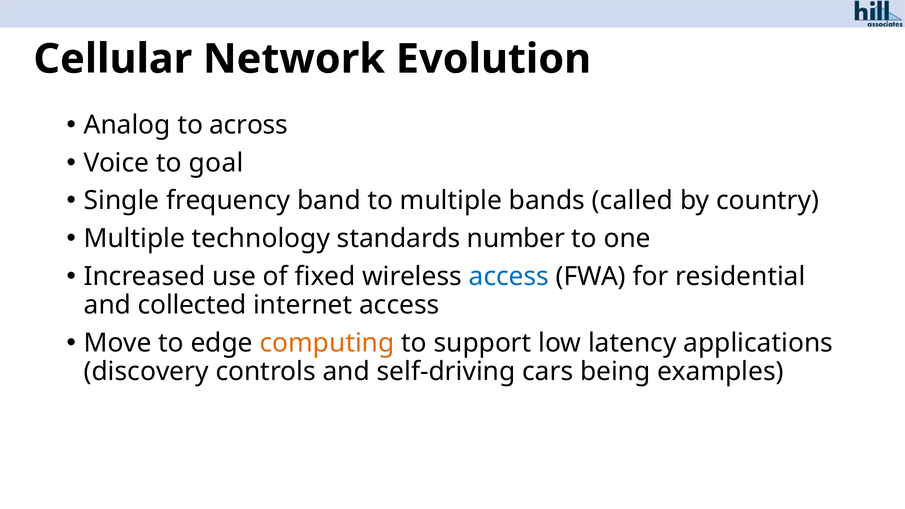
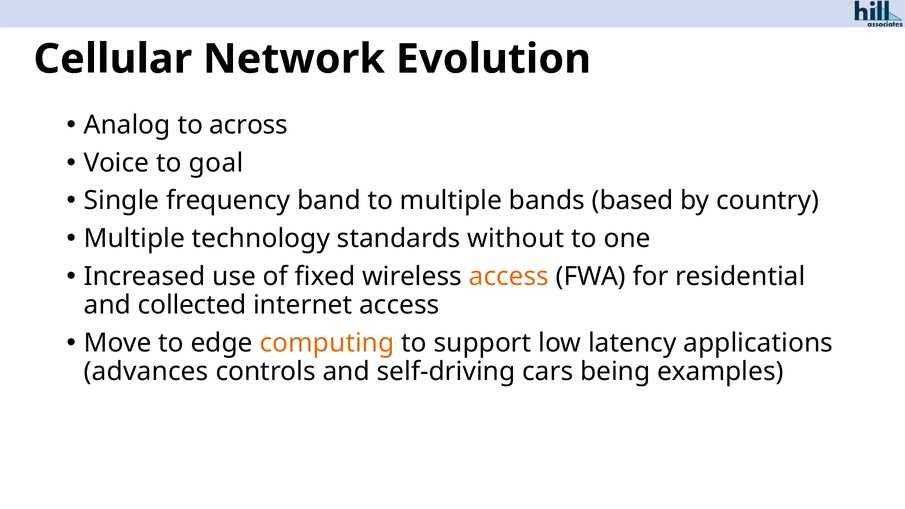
called: called -> based (633, 201)
number: number -> without (516, 239)
access colour: blue -> orange (509, 277)
discovery: discovery -> advances (146, 372)
